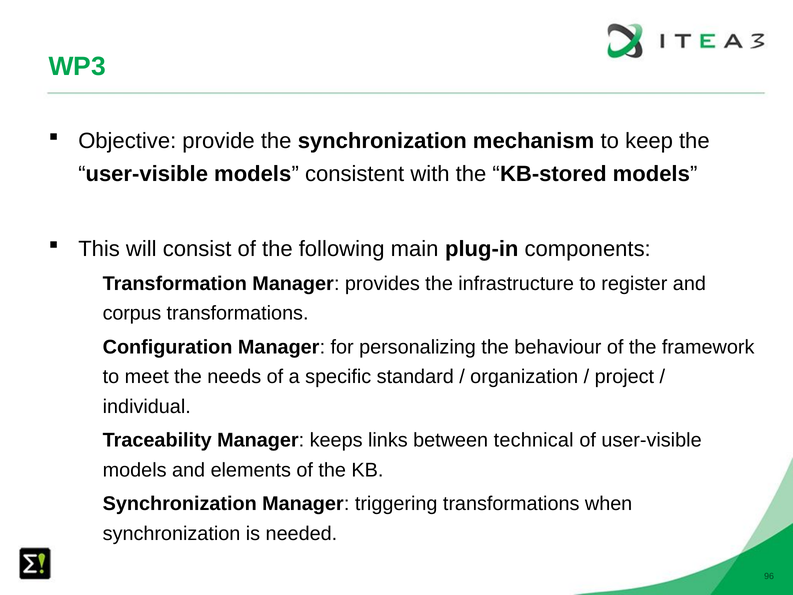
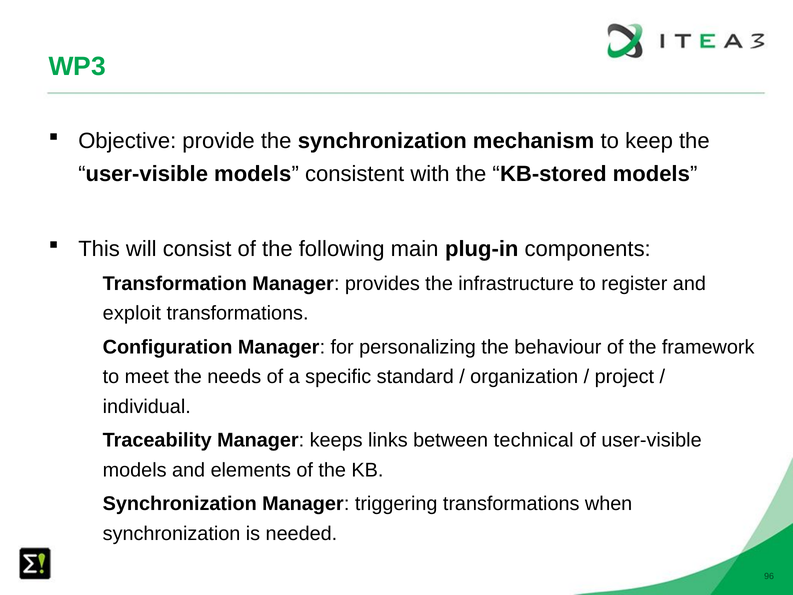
corpus: corpus -> exploit (132, 313)
